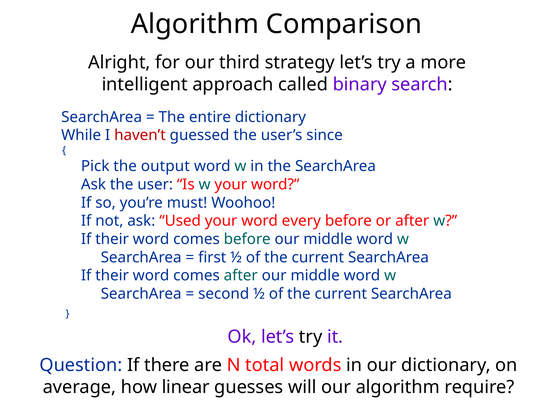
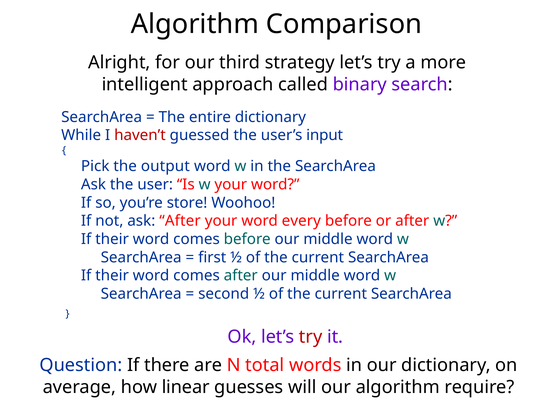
since: since -> input (325, 135)
must: must -> store (187, 202)
ask Used: Used -> After (180, 221)
try colour: black -> red (311, 336)
